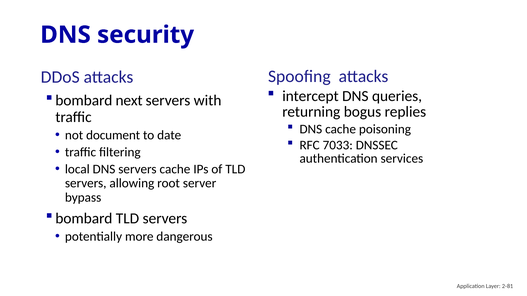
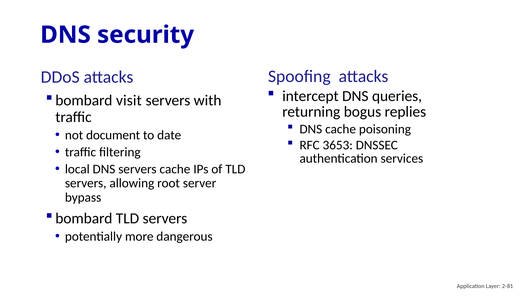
next: next -> visit (129, 101)
7033: 7033 -> 3653 (338, 145)
